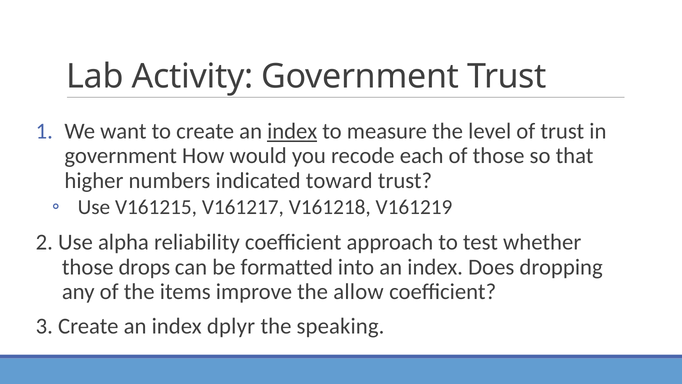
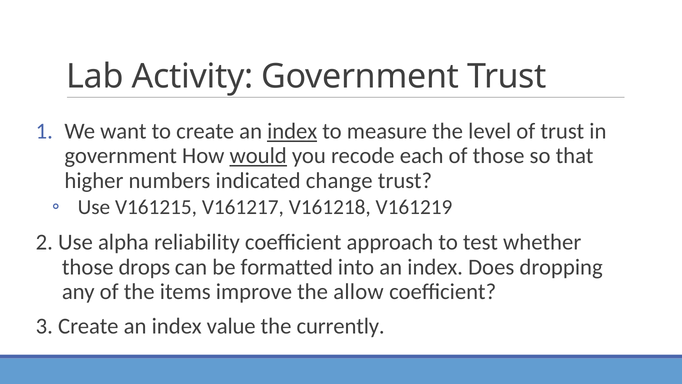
would underline: none -> present (258, 156)
toward: toward -> change (339, 180)
dplyr: dplyr -> value (231, 326)
speaking: speaking -> currently (341, 326)
